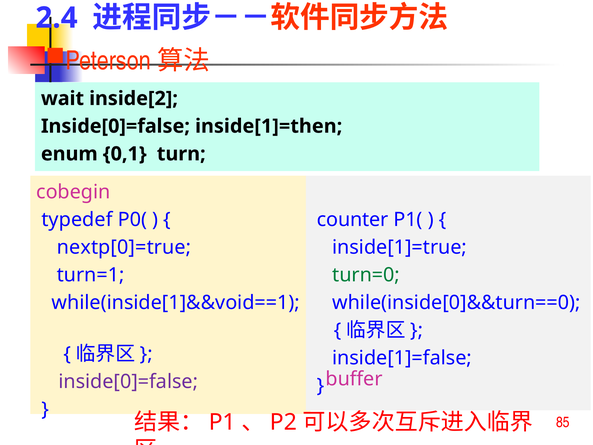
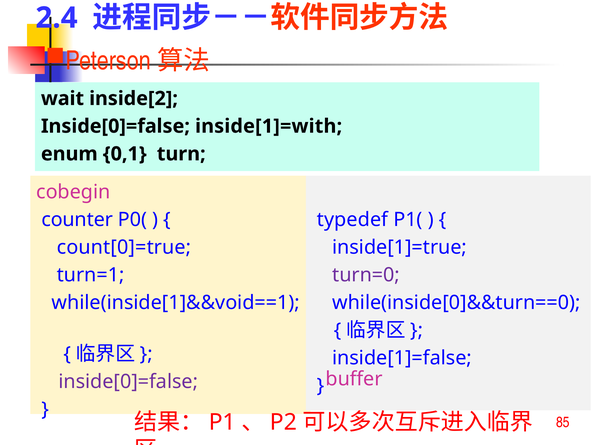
inside[1]=then: inside[1]=then -> inside[1]=with (269, 126)
typedef: typedef -> counter (77, 219)
counter: counter -> typedef (352, 219)
nextp[0]=true: nextp[0]=true -> count[0]=true (124, 247)
turn=0 colour: green -> purple (366, 275)
